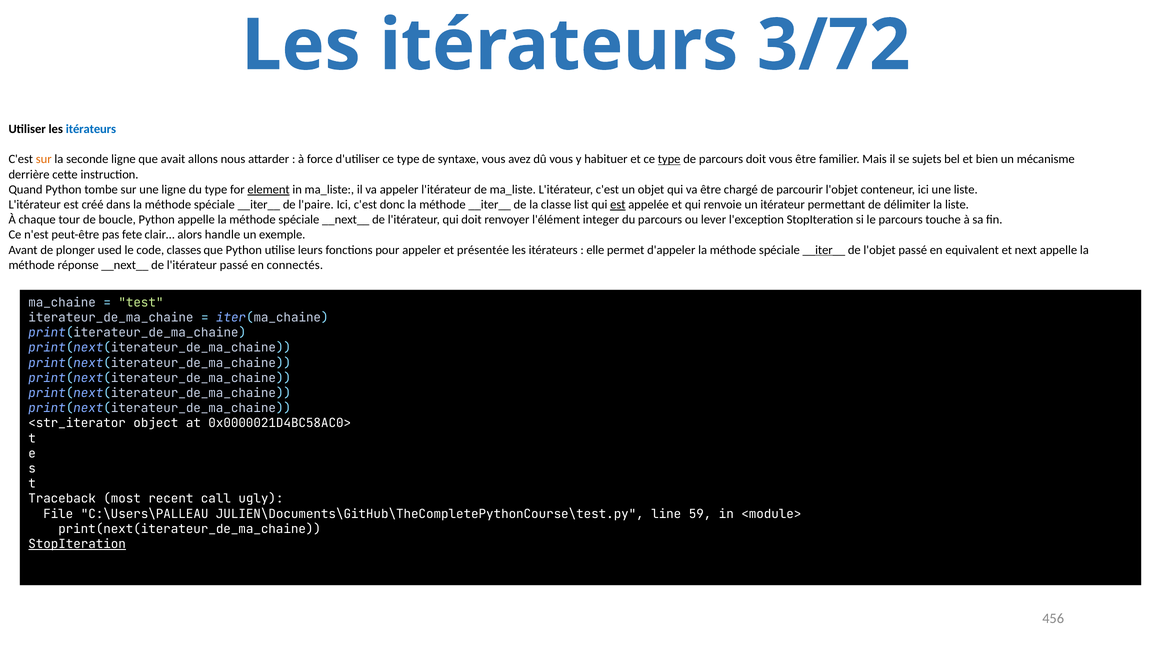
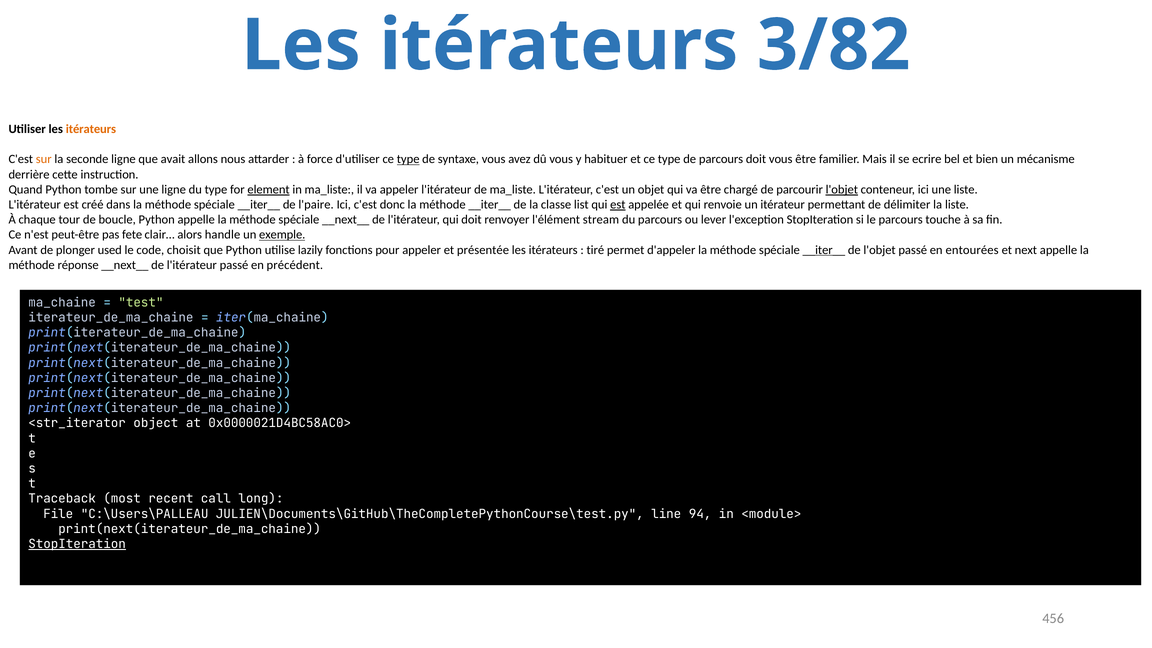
3/72: 3/72 -> 3/82 (834, 45)
itérateurs colour: blue -> orange (91, 129)
type underline: none -> present (408, 159)
type underline: present -> none (669, 159)
sujets: sujets -> ecrire (927, 159)
l'objet underline: none -> present (842, 190)
integer: integer -> stream (601, 220)
exemple underline: none -> present (282, 235)
classes: classes -> choisit (184, 250)
leurs: leurs -> lazily (310, 250)
elle: elle -> tiré (595, 250)
equivalent: equivalent -> entourées (972, 250)
connectés: connectés -> précédent (295, 265)
ugly: ugly -> long (261, 499)
59: 59 -> 94 (700, 514)
